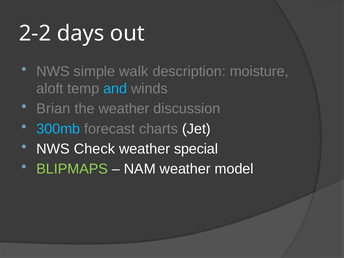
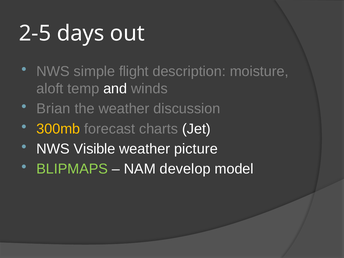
2-2: 2-2 -> 2-5 (35, 33)
walk: walk -> flight (134, 71)
and colour: light blue -> white (115, 89)
300mb colour: light blue -> yellow (58, 129)
Check: Check -> Visible (95, 149)
special: special -> picture (196, 149)
NAM weather: weather -> develop (185, 169)
